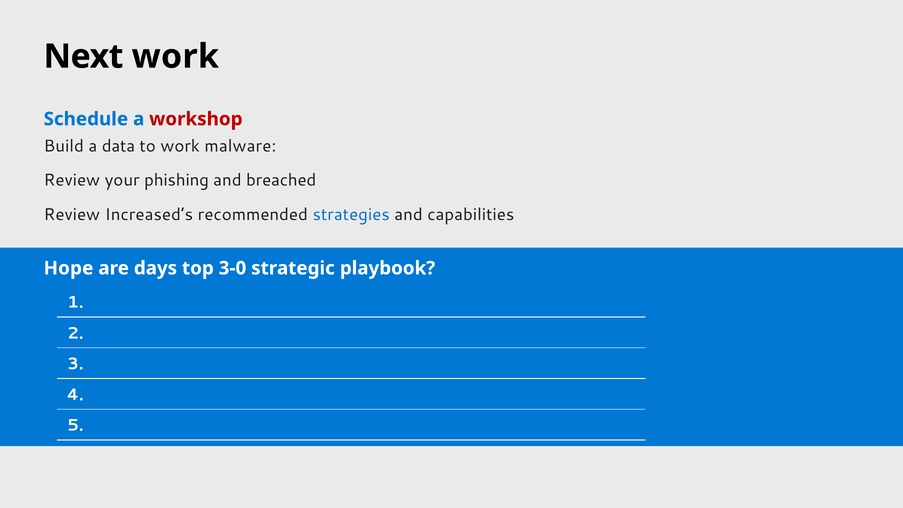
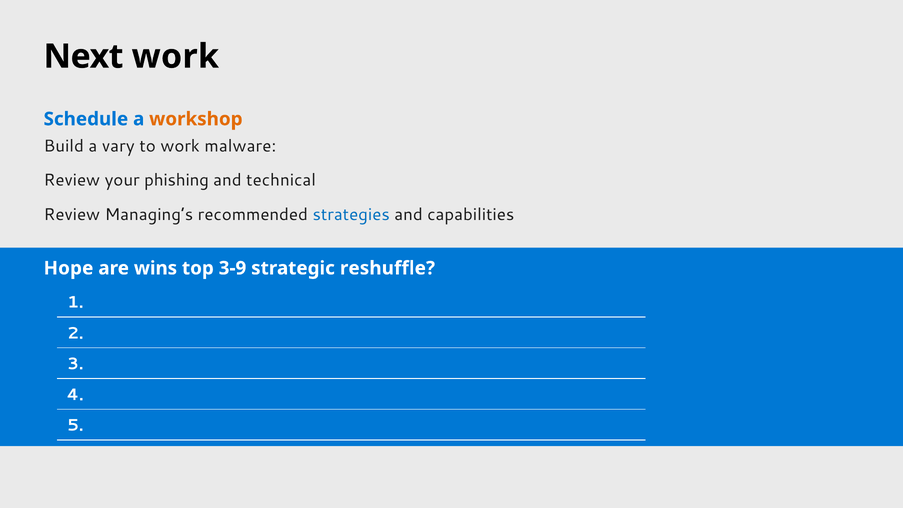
workshop colour: red -> orange (196, 119)
data: data -> vary (118, 146)
breached: breached -> technical (281, 180)
Increased’s: Increased’s -> Managing’s (149, 215)
days: days -> wins (155, 268)
3-0: 3-0 -> 3-9 (232, 268)
playbook: playbook -> reshuffle (387, 268)
